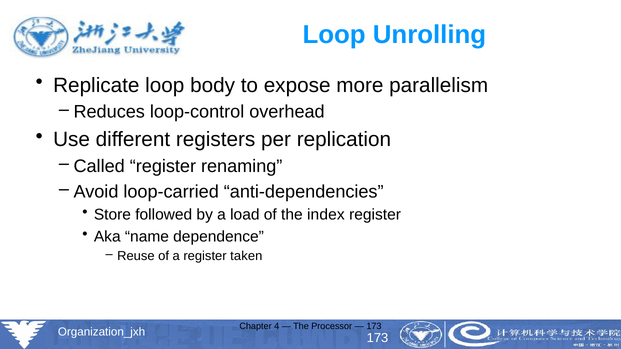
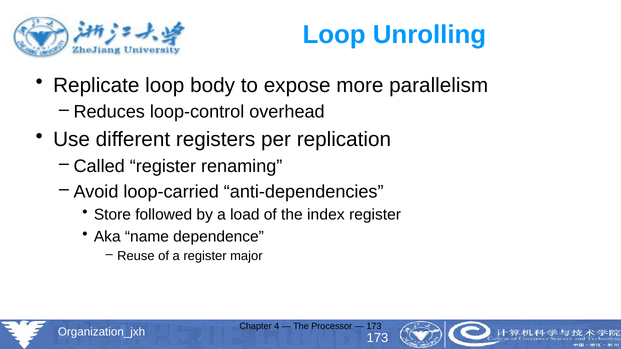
taken: taken -> major (246, 256)
